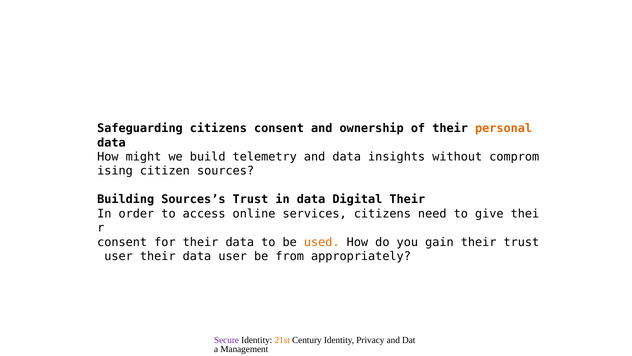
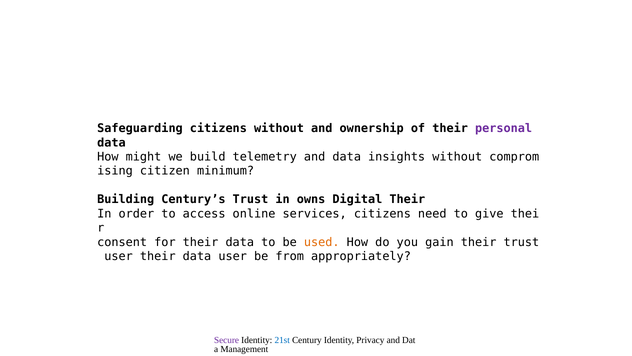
citizens consent: consent -> without (279, 128)
personal colour: orange -> purple (504, 128)
sources: sources -> minimum (226, 171)
Sources’s: Sources’s -> Century’s (193, 199)
in data: data -> owns (311, 199)
21st colour: orange -> blue (282, 340)
